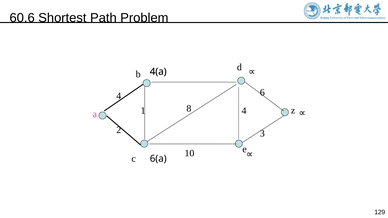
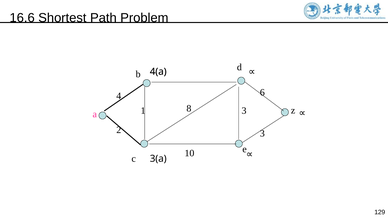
60.6: 60.6 -> 16.6 (22, 18)
1 4: 4 -> 3 (244, 111)
6(a: 6(a -> 3(a (158, 159)
